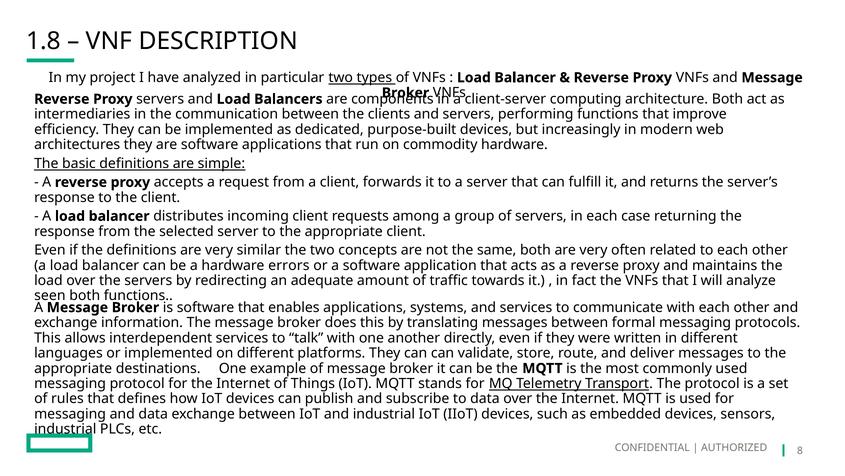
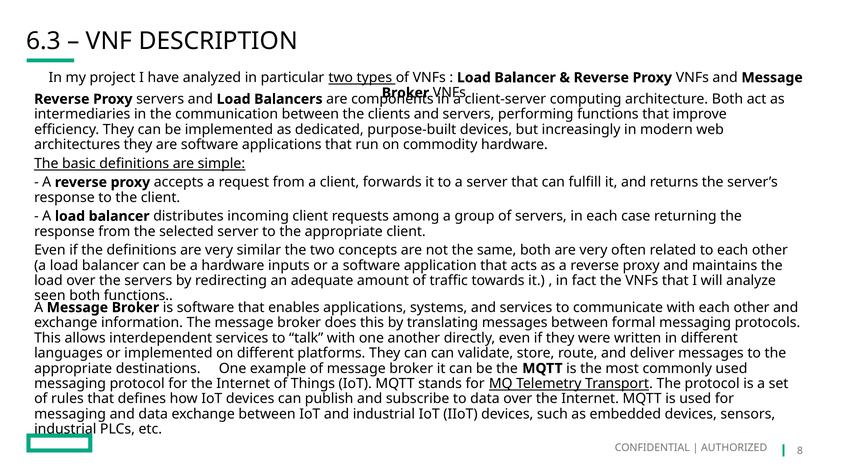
1.8: 1.8 -> 6.3 (44, 41)
errors: errors -> inputs (289, 265)
